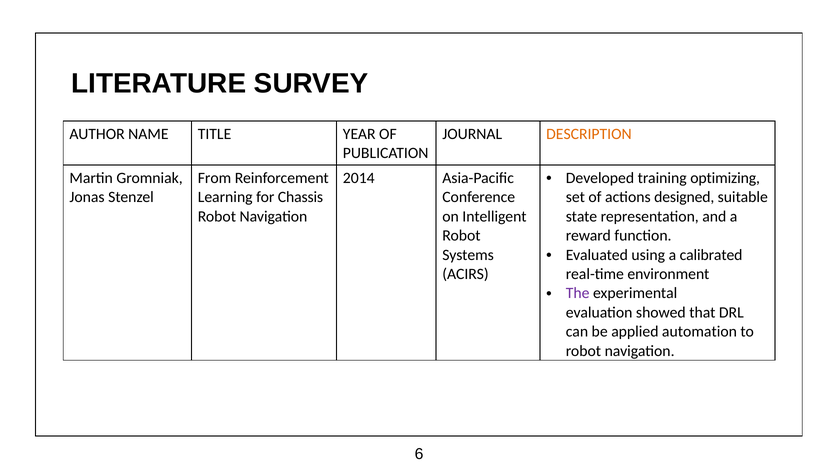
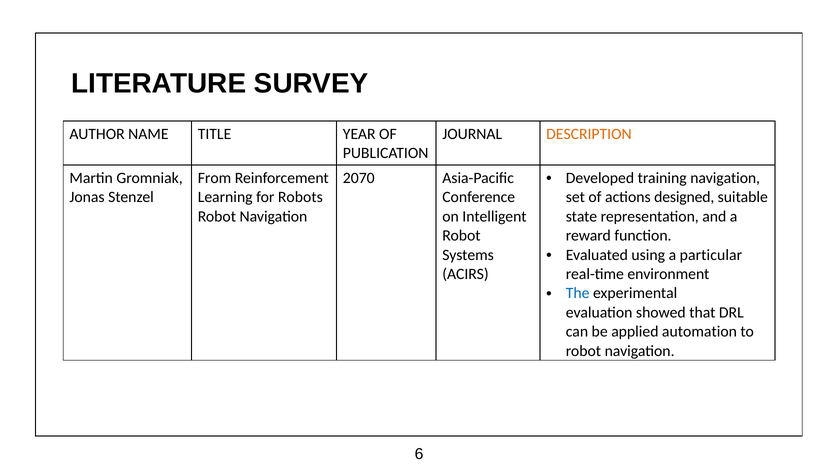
training optimizing: optimizing -> navigation (725, 178)
2014: 2014 -> 2070 (359, 178)
Chassis: Chassis -> Robots (300, 197)
calibrated: calibrated -> particular (711, 255)
The colour: purple -> blue (578, 293)
